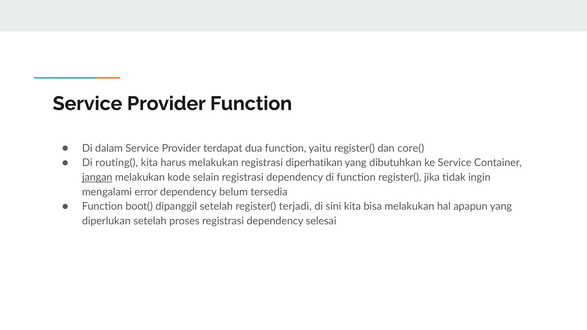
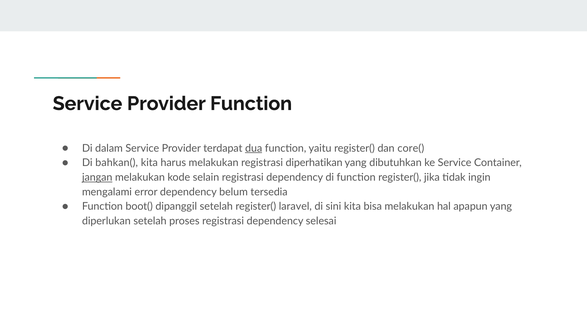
dua underline: none -> present (254, 148)
routing(: routing( -> bahkan( (117, 163)
terjadi: terjadi -> laravel (295, 207)
